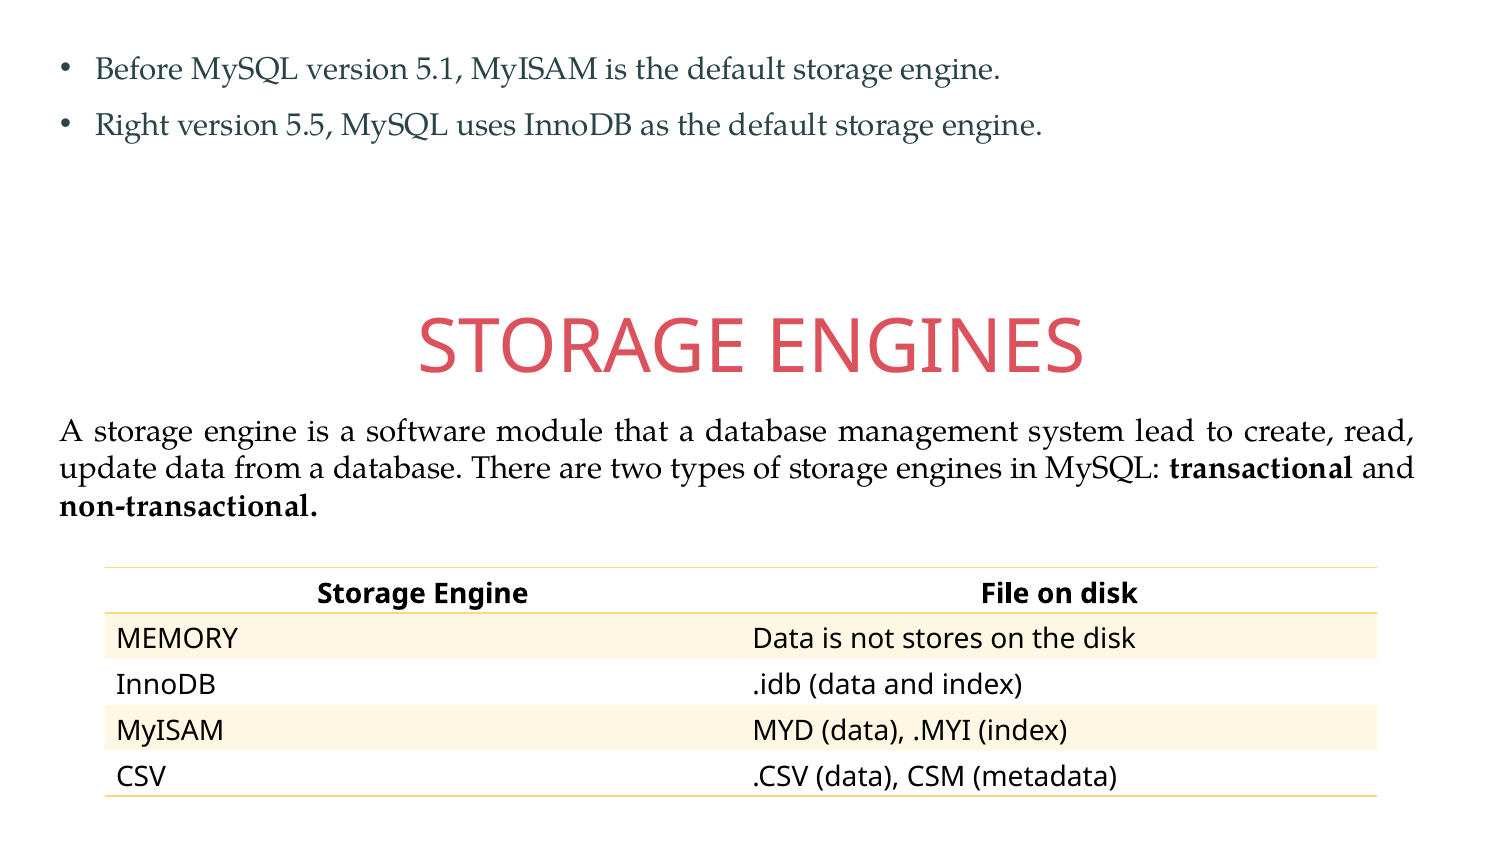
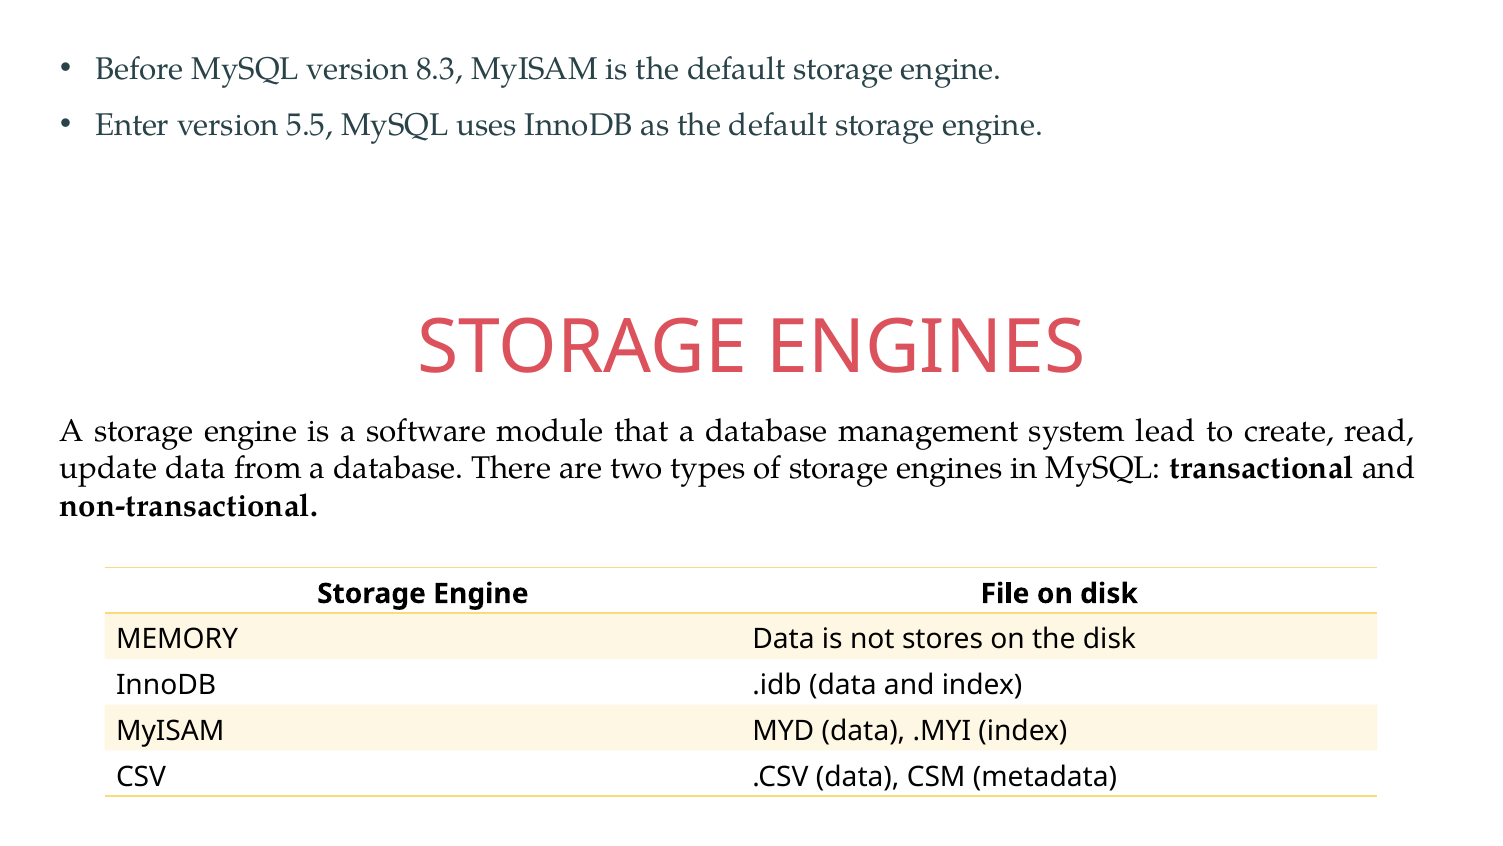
5.1: 5.1 -> 8.3 (440, 69)
Right: Right -> Enter (132, 125)
